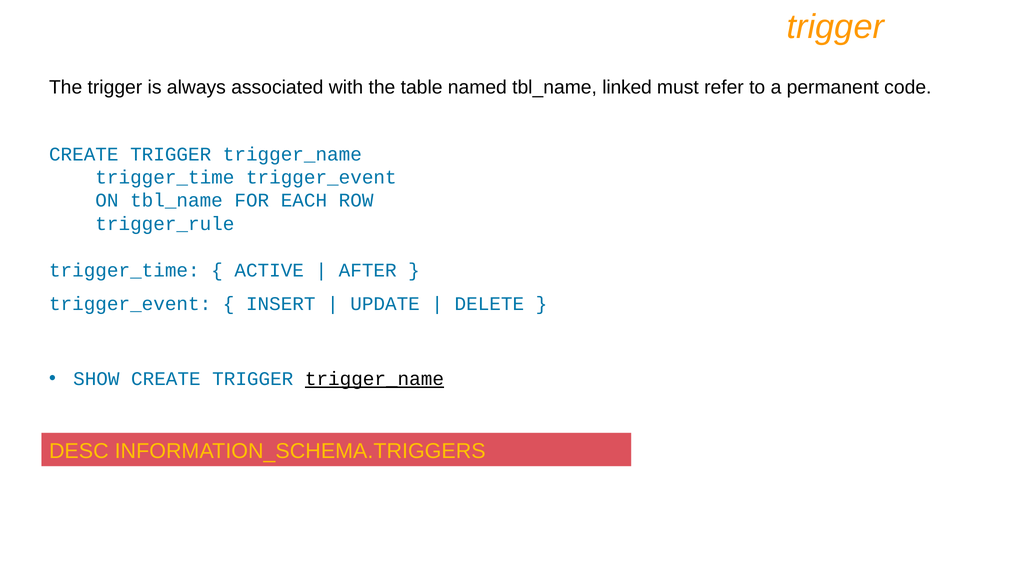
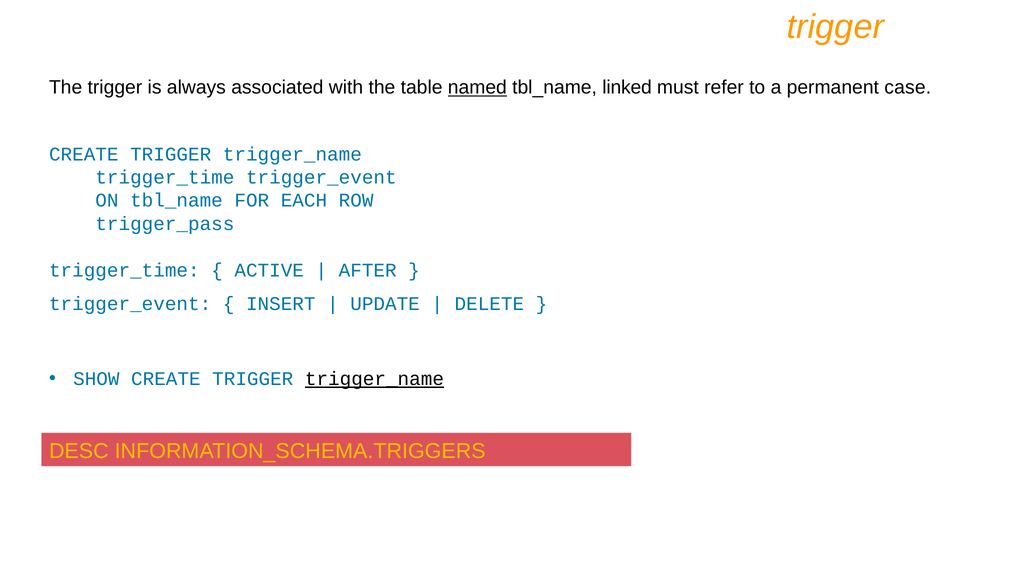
named underline: none -> present (477, 88)
code: code -> case (908, 88)
trigger_rule: trigger_rule -> trigger_pass (165, 223)
